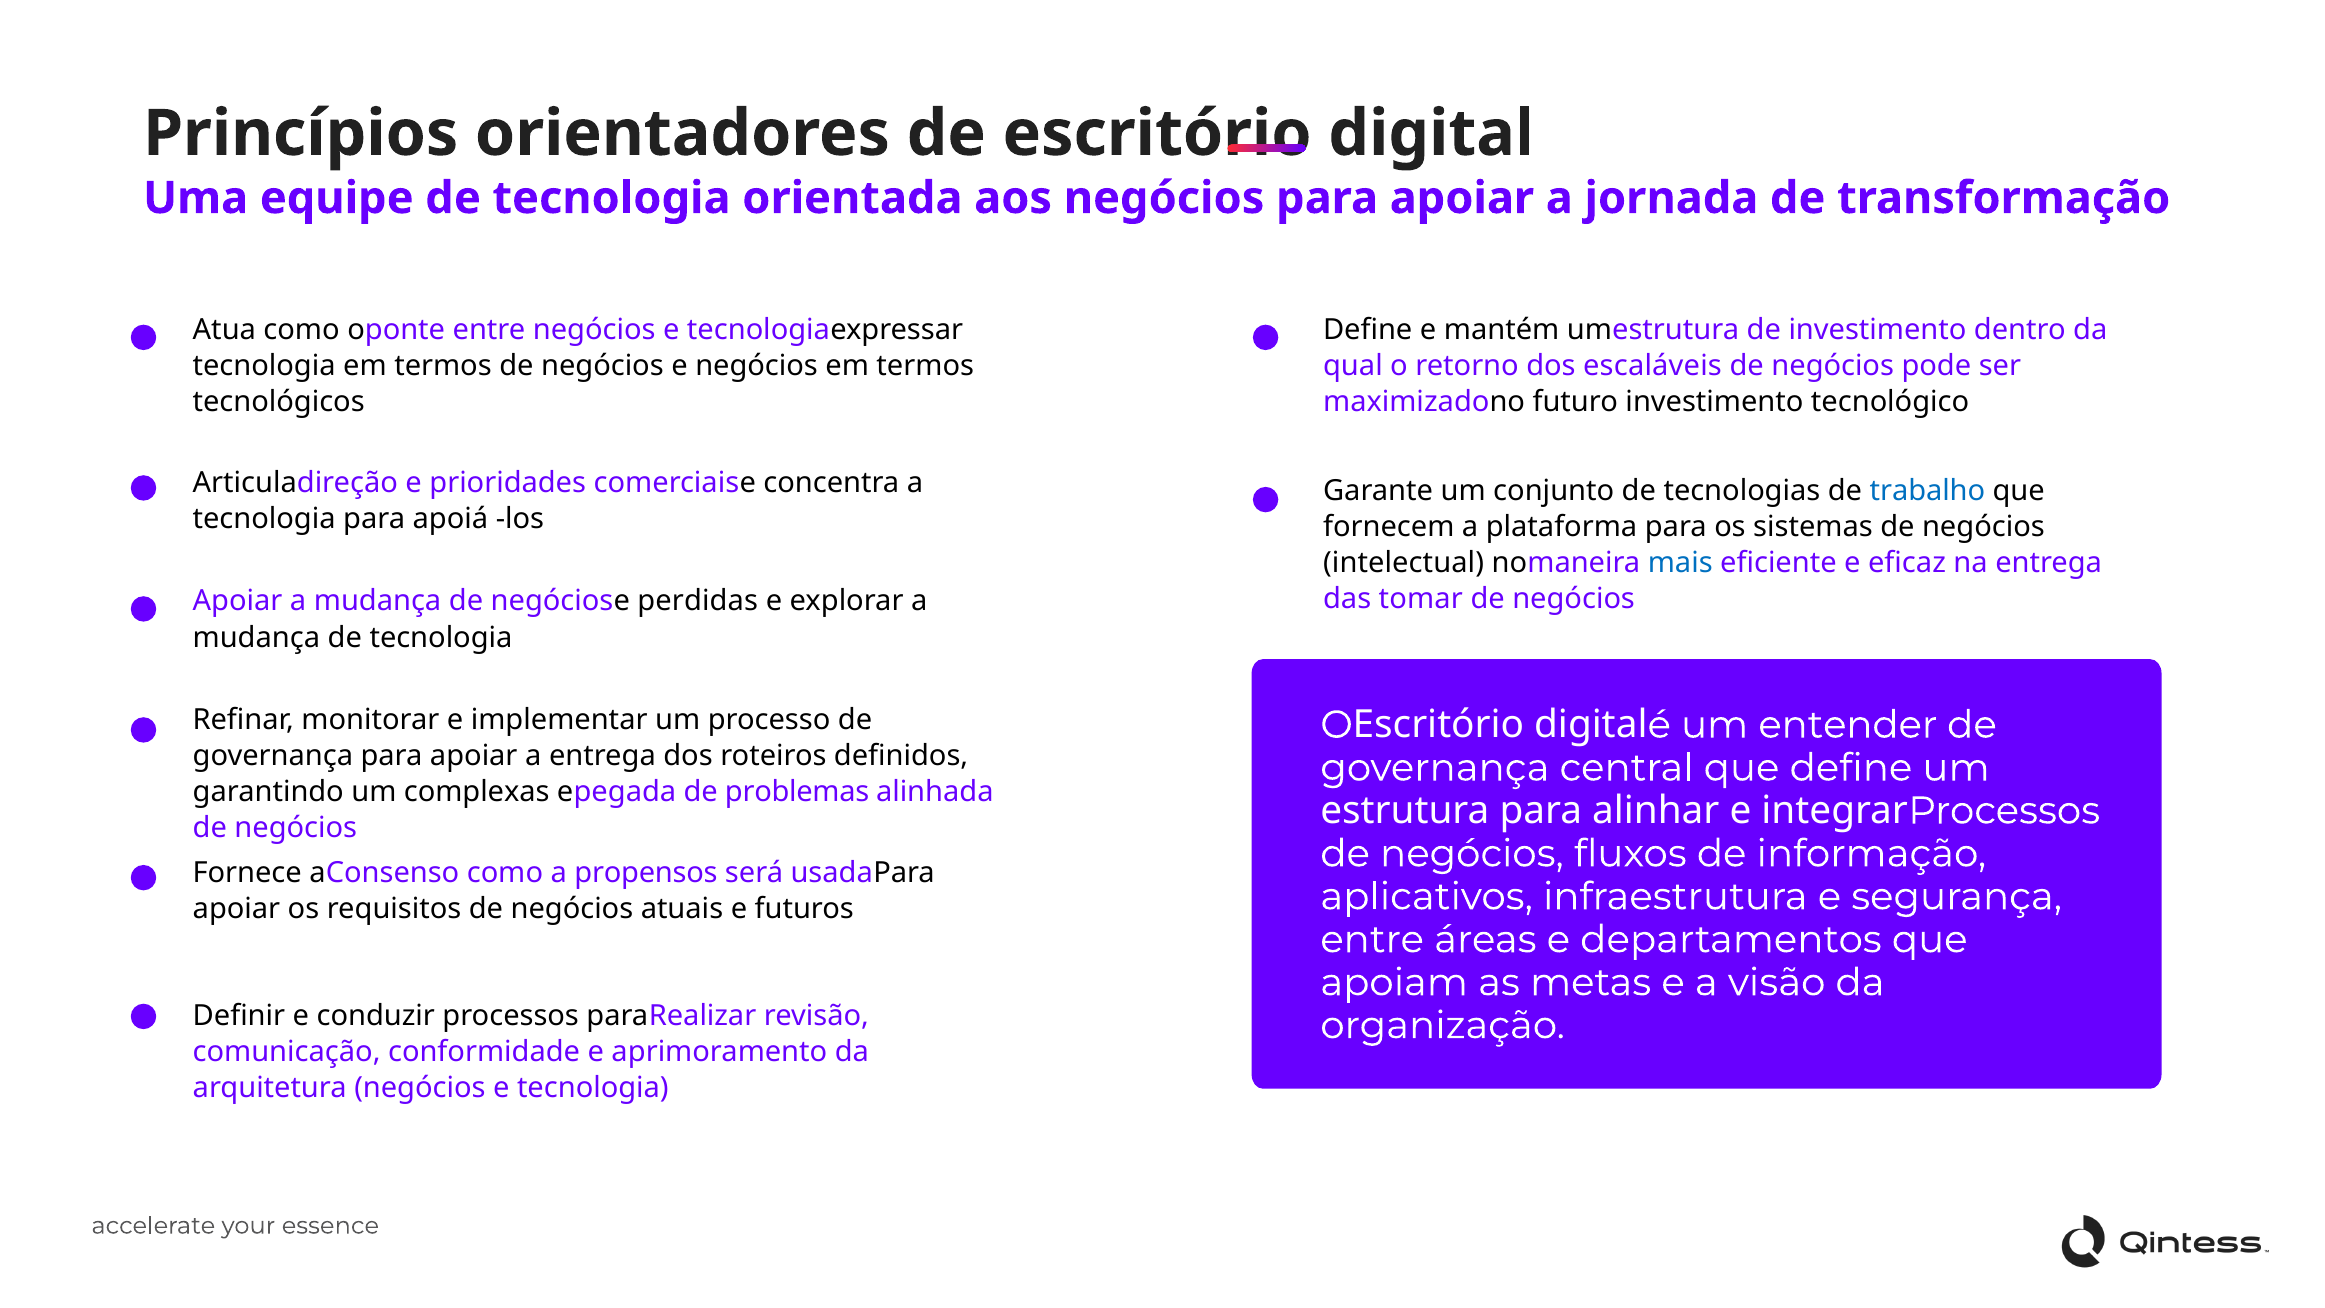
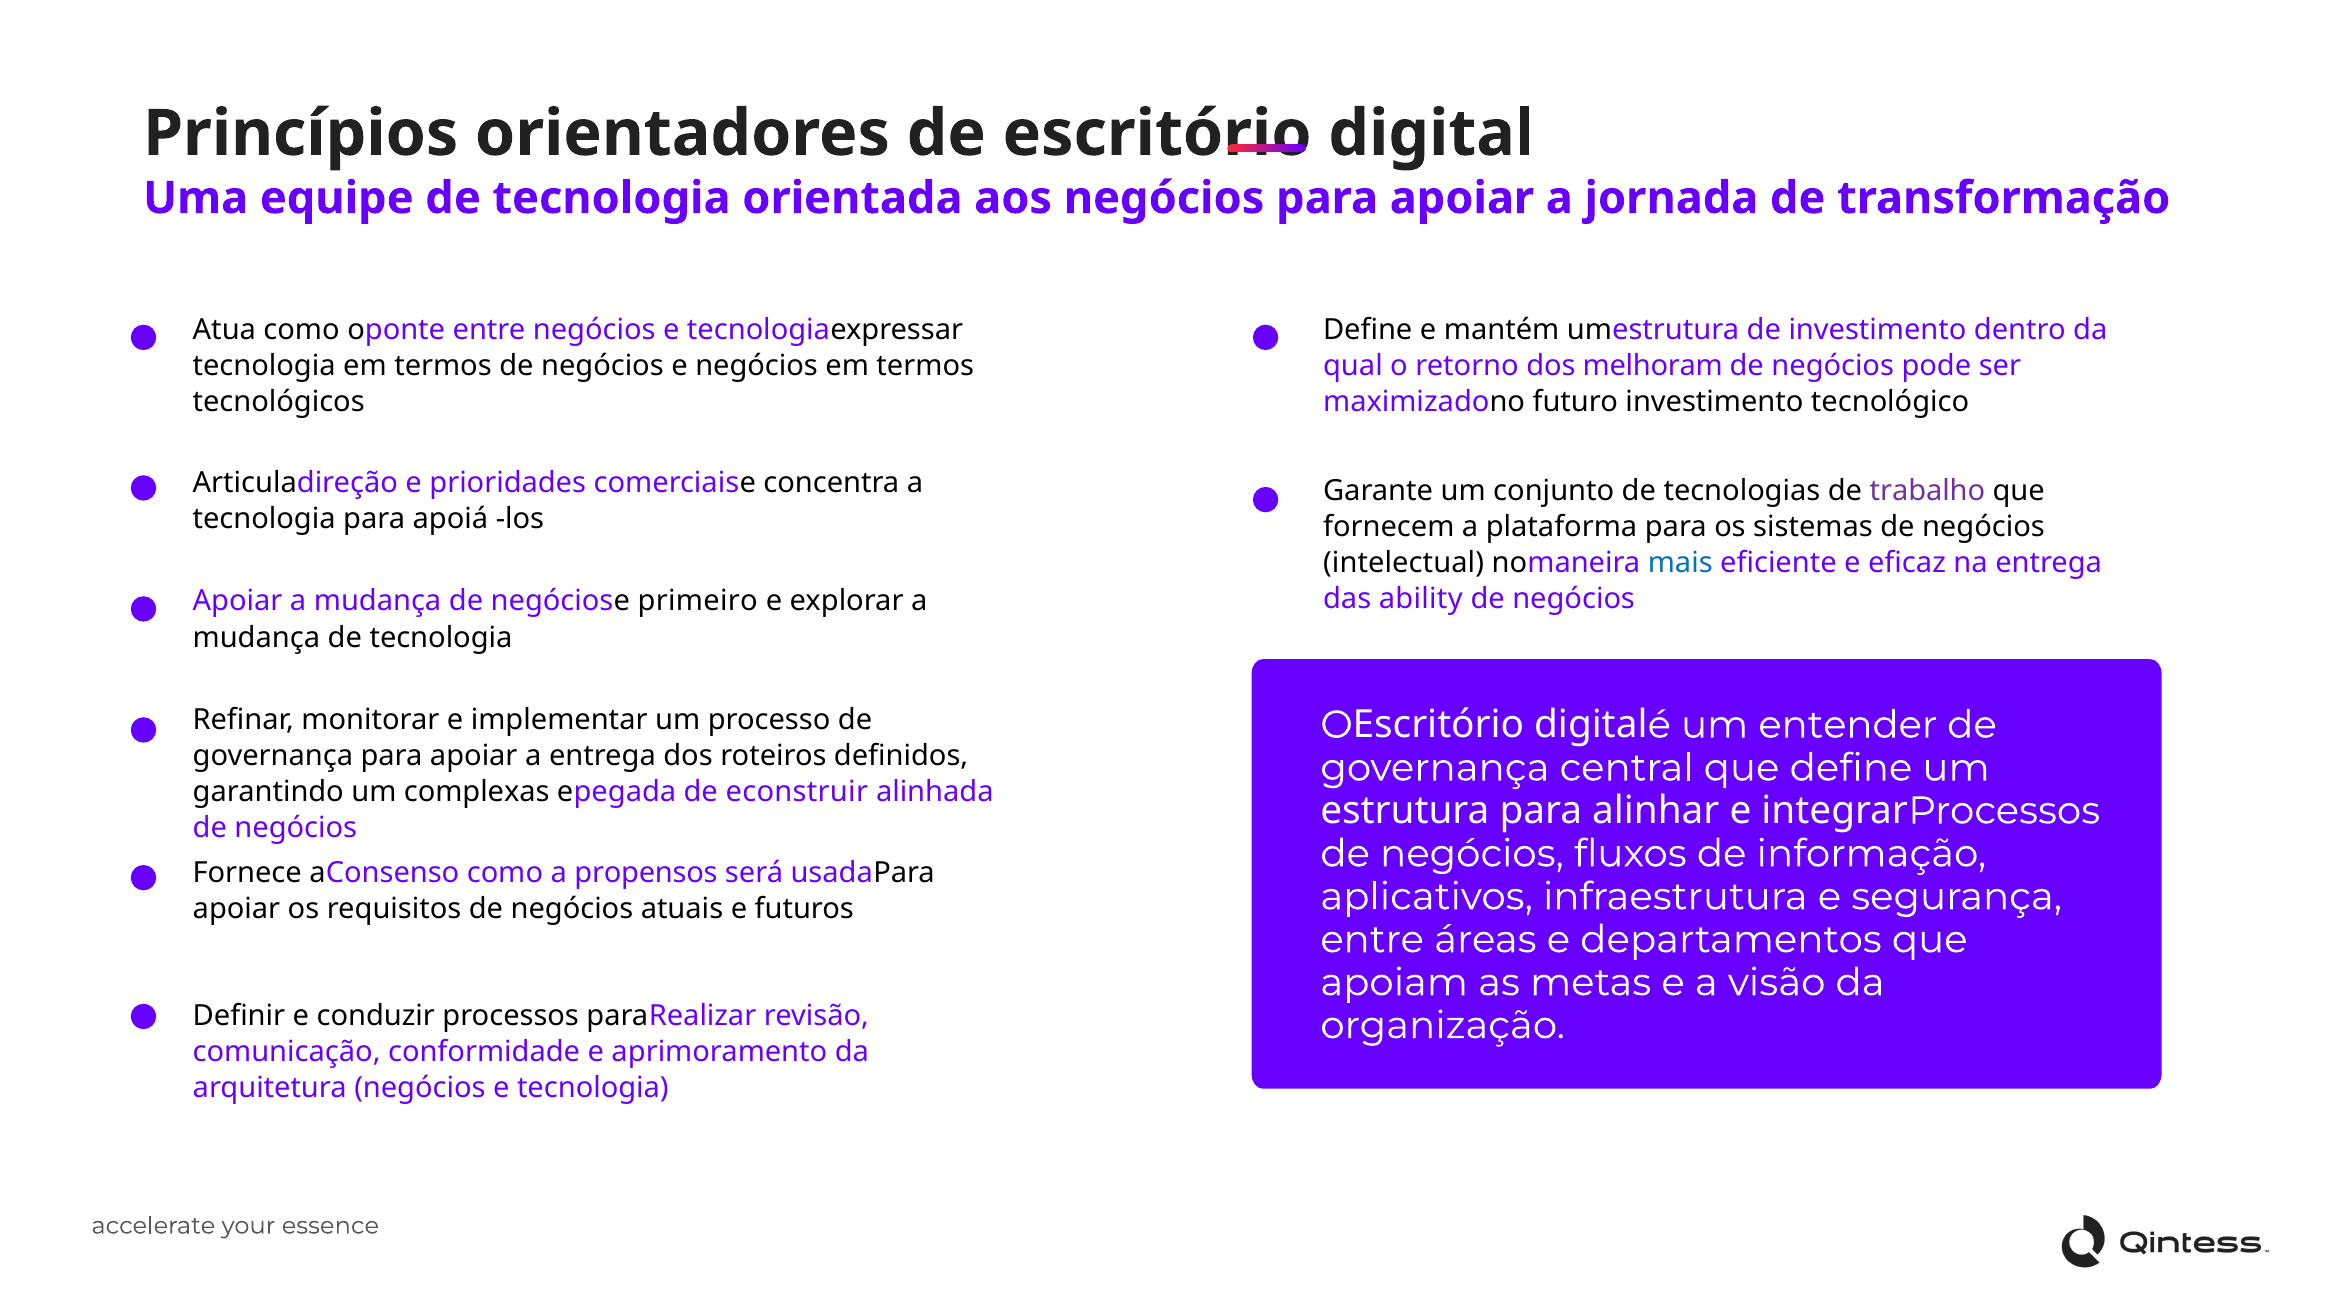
escaláveis: escaláveis -> melhoram (1653, 366)
trabalho colour: blue -> purple (1927, 491)
tomar: tomar -> ability (1421, 599)
perdidas: perdidas -> primeiro (698, 601)
problemas: problemas -> econstruir (797, 792)
